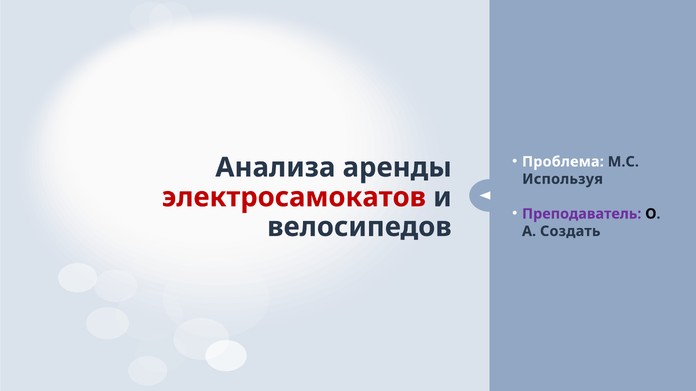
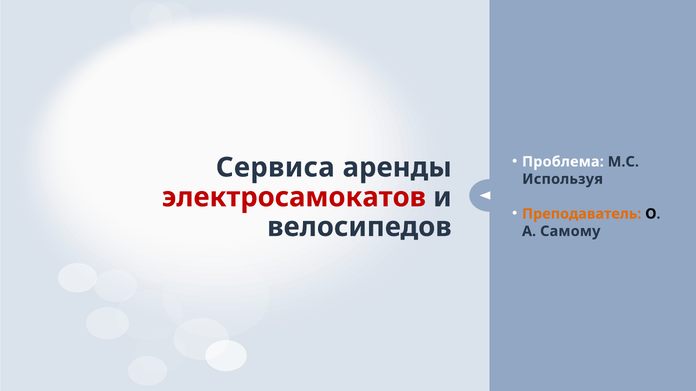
Анализа: Анализа -> Сервиса (275, 168)
Преподаватель colour: purple -> orange (582, 214)
Создать: Создать -> Самому (570, 232)
